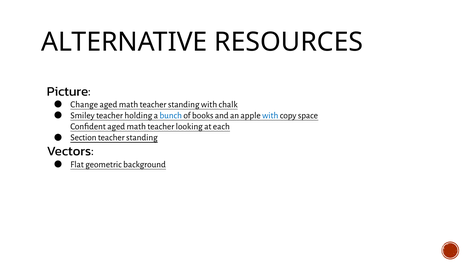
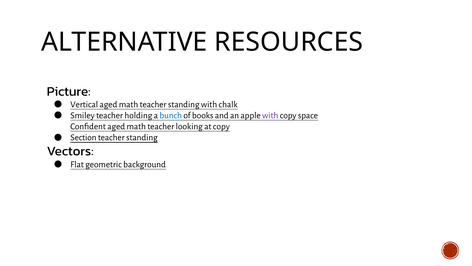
Change: Change -> Vertical (84, 104)
with colour: blue -> purple (270, 115)
at each: each -> copy (221, 126)
